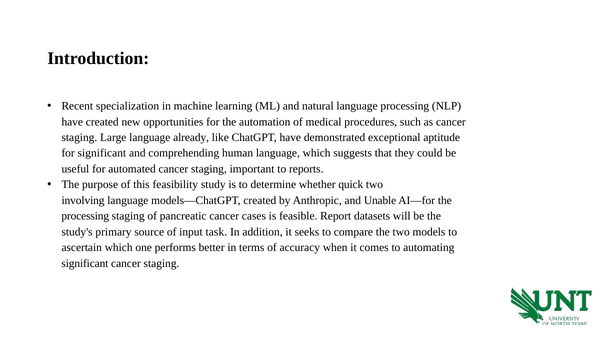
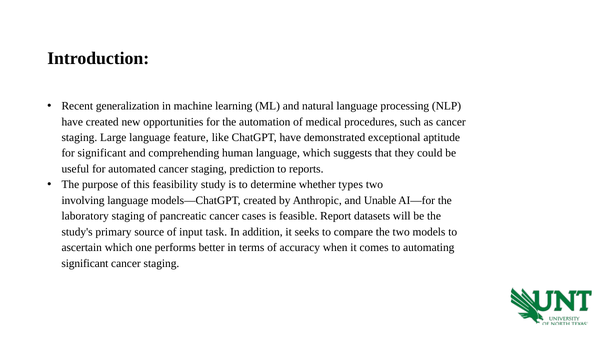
specialization: specialization -> generalization (128, 106)
already: already -> feature (191, 137)
important: important -> prediction (252, 169)
quick: quick -> types (351, 185)
processing: processing -> laboratory (85, 216)
